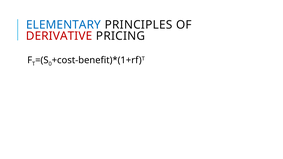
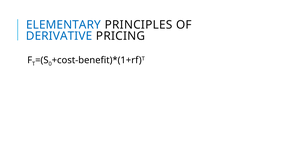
DERIVATIVE colour: red -> blue (59, 36)
